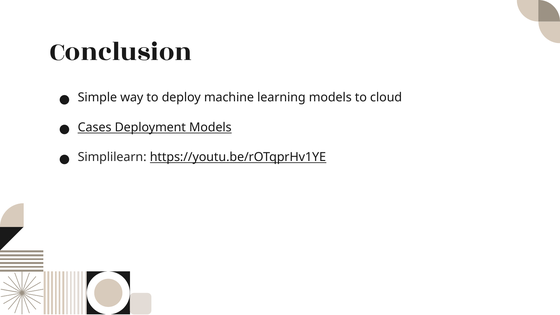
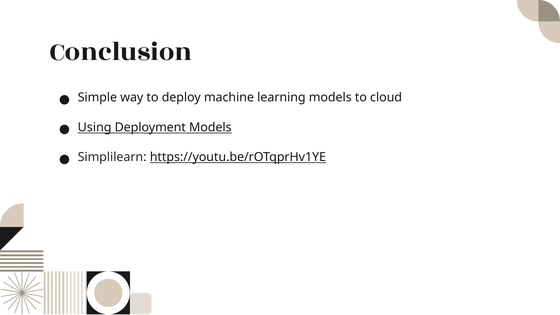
Cases: Cases -> Using (95, 127)
